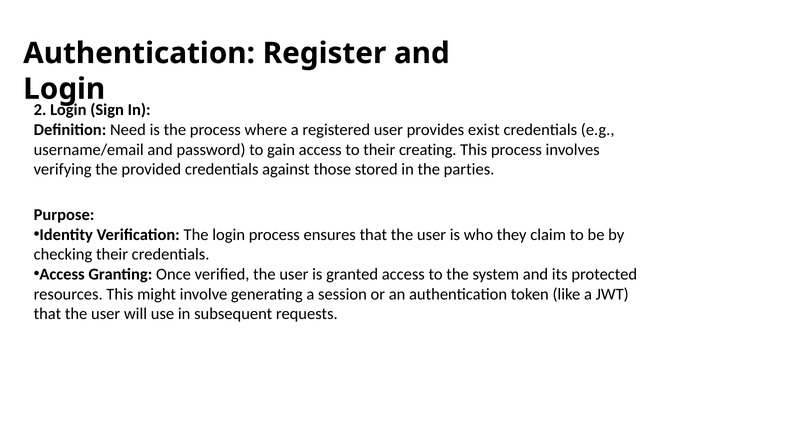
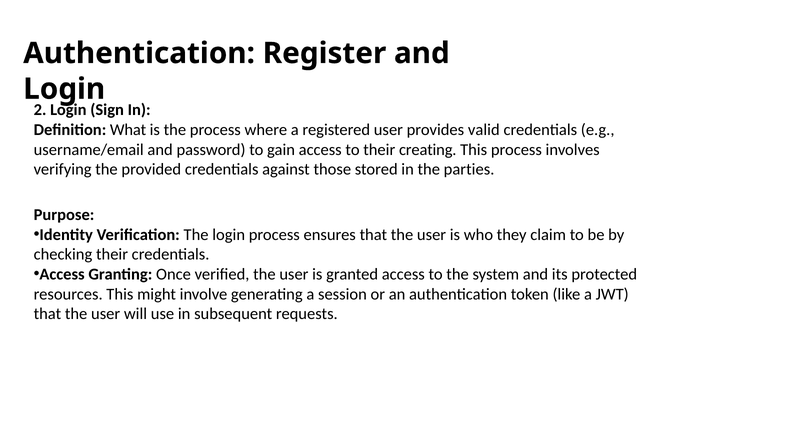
Need: Need -> What (128, 130)
exist: exist -> valid (484, 130)
